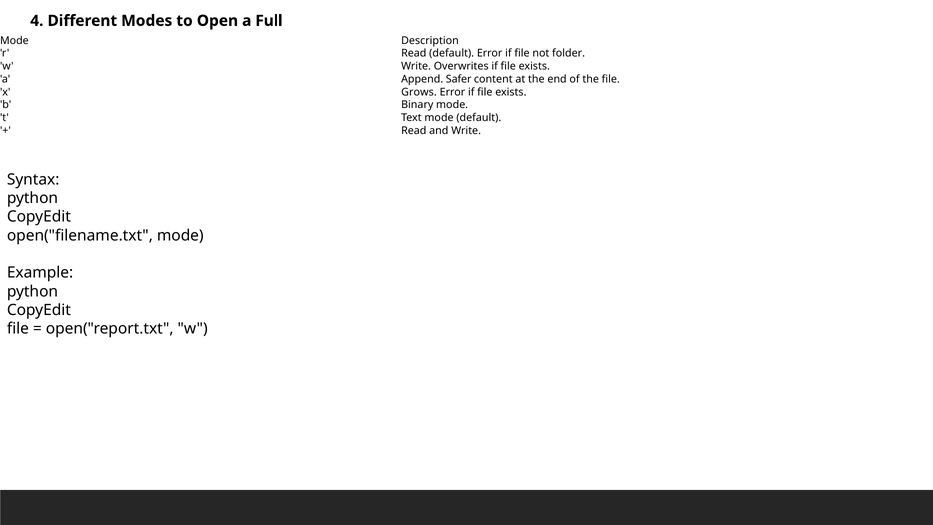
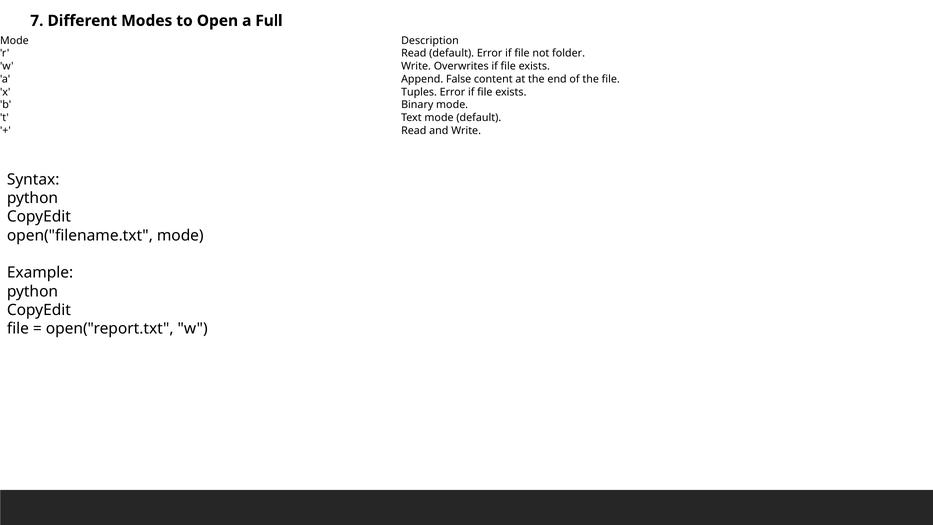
4: 4 -> 7 (37, 21)
Safer: Safer -> False (459, 79)
Grows: Grows -> Tuples (419, 92)
